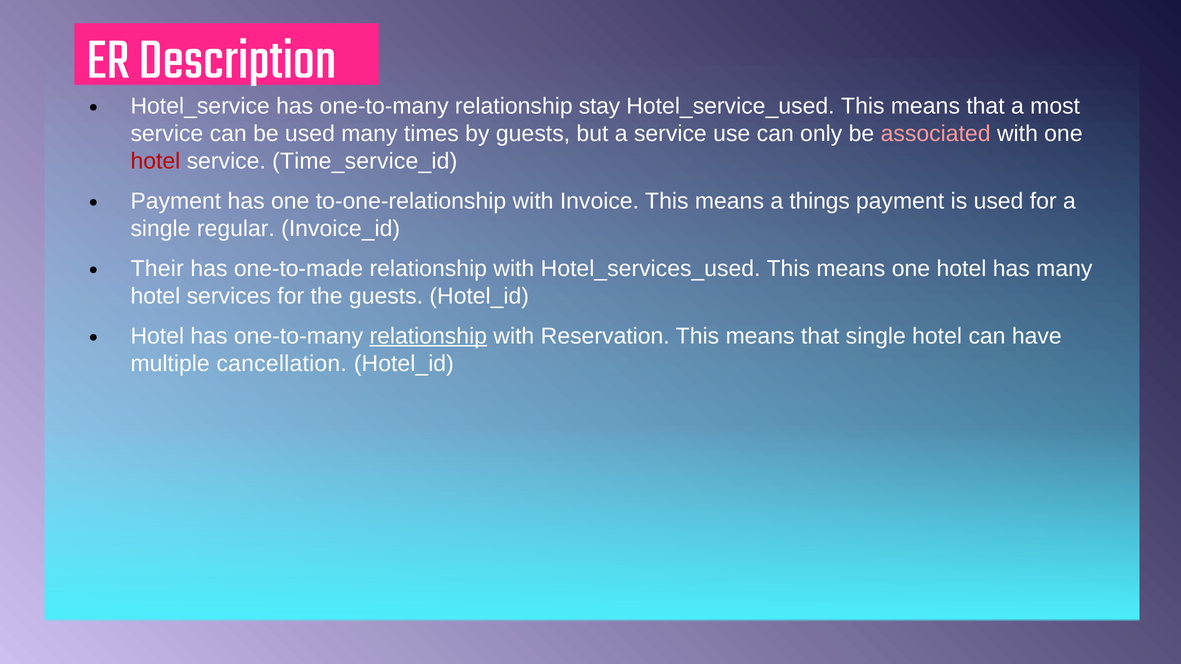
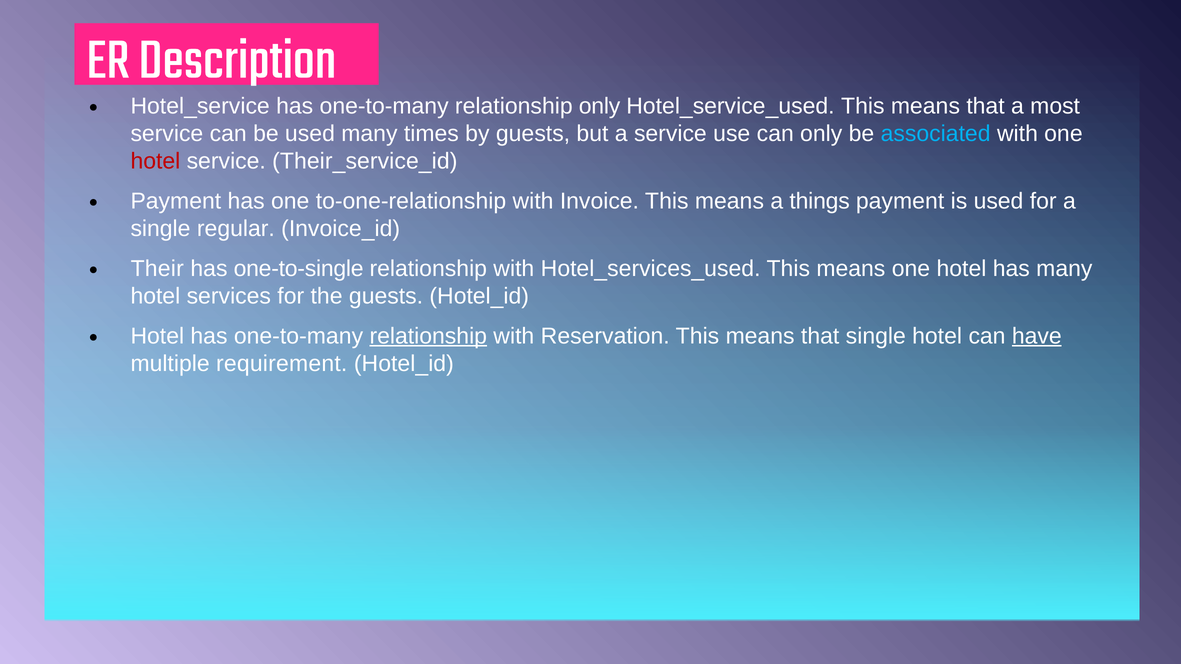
relationship stay: stay -> only (600, 106)
associated colour: pink -> light blue (936, 134)
Time_service_id: Time_service_id -> Their_service_id (365, 161)
one-to-made: one-to-made -> one-to-single (299, 269)
have underline: none -> present (1037, 336)
cancellation: cancellation -> requirement (282, 364)
